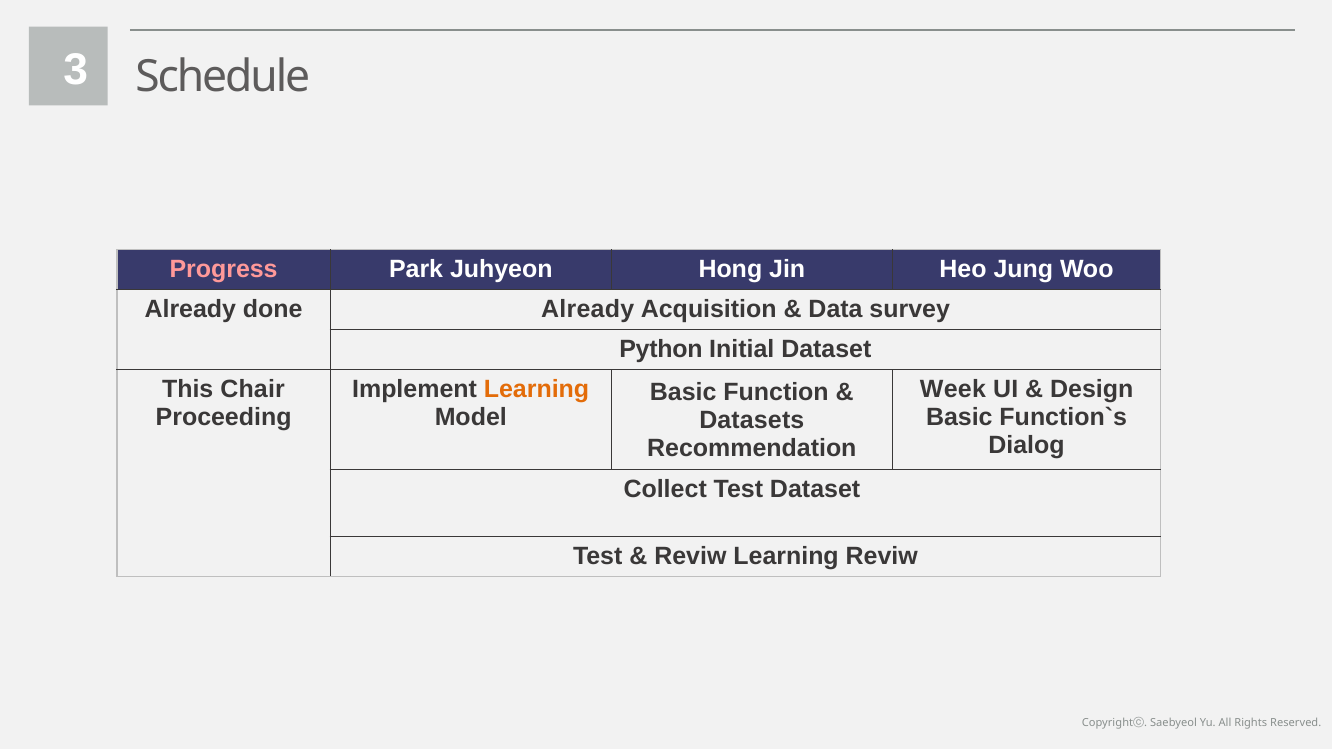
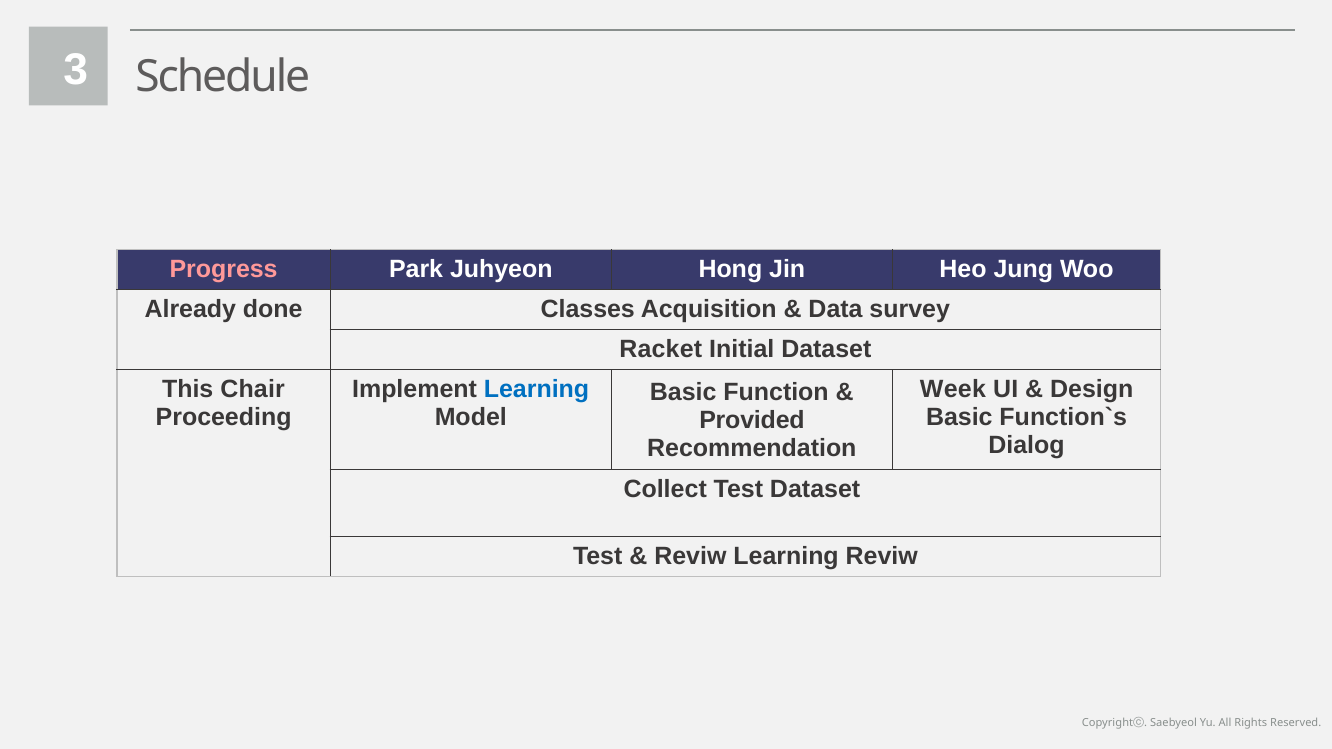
done Already: Already -> Classes (588, 309)
Python: Python -> Racket (661, 349)
Learning colour: orange -> blue (537, 389)
Datasets: Datasets -> Provided (752, 420)
